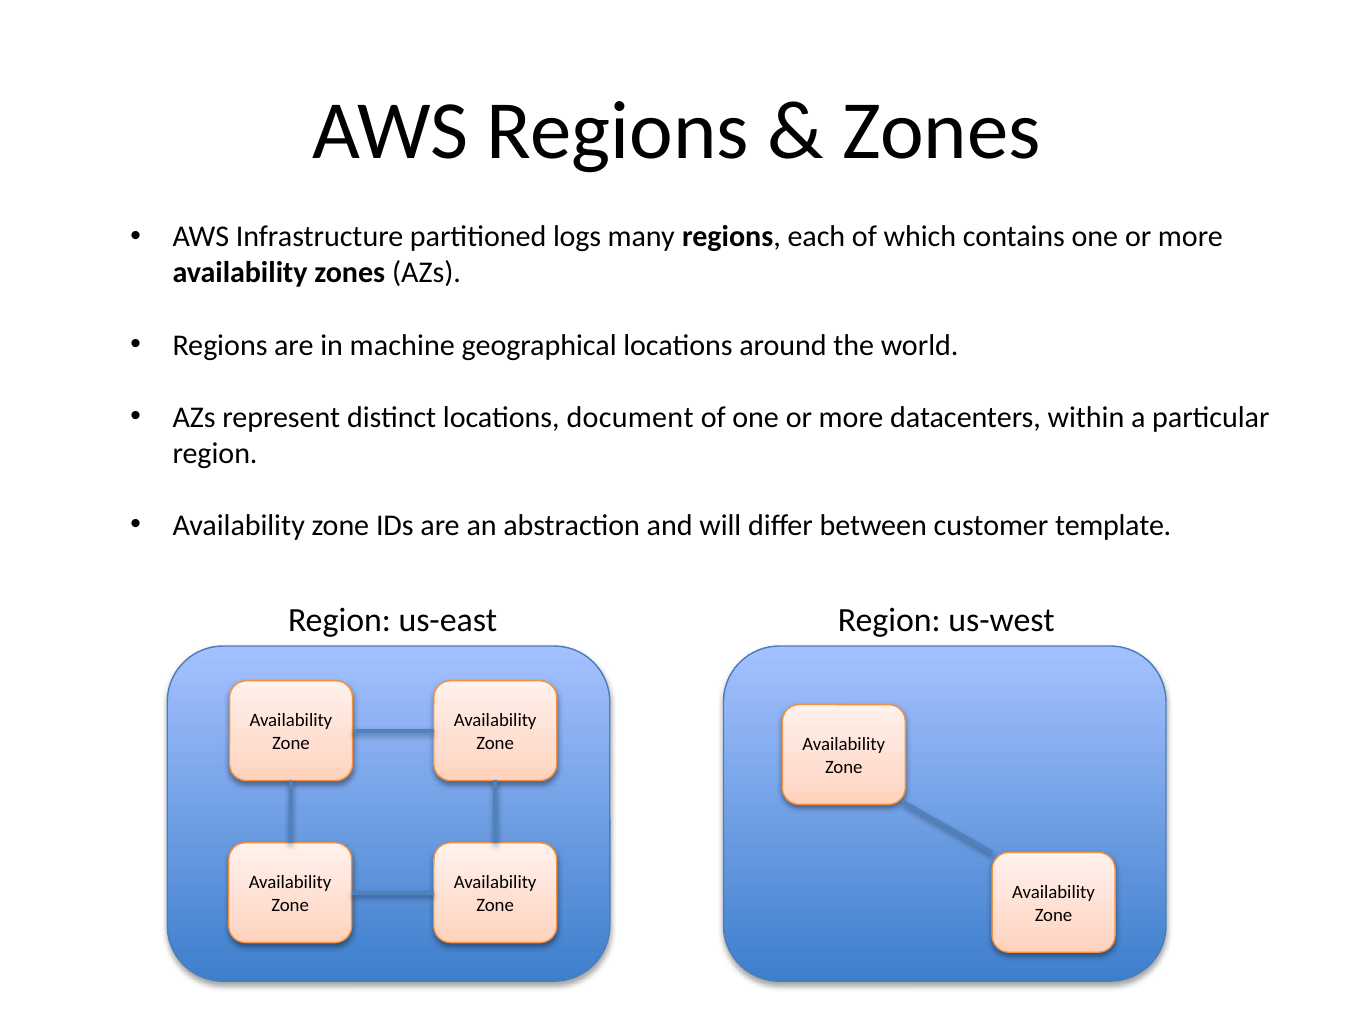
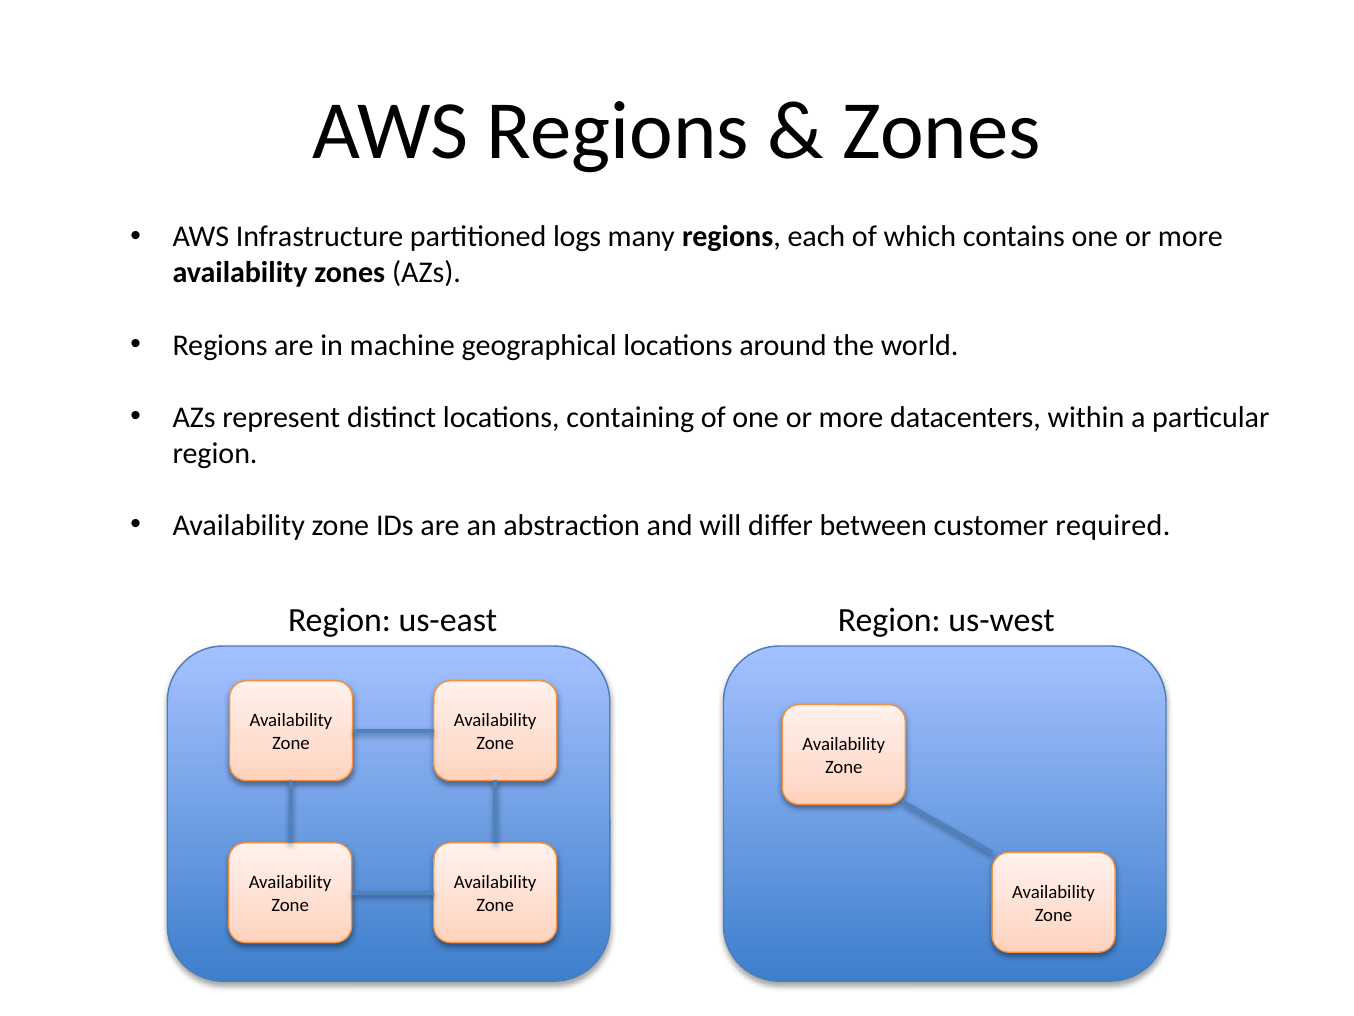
document: document -> containing (630, 417)
template: template -> required (1113, 525)
